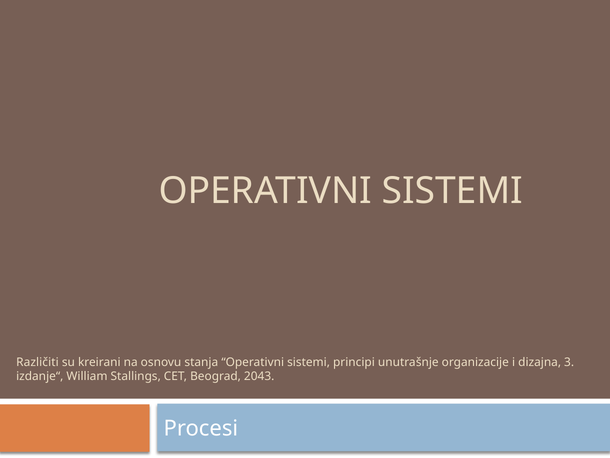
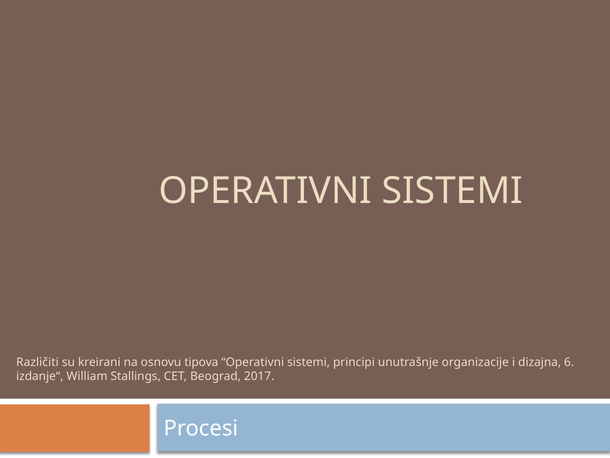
stanja: stanja -> tipova (201, 362)
3: 3 -> 6 (569, 362)
2043: 2043 -> 2017 (259, 376)
